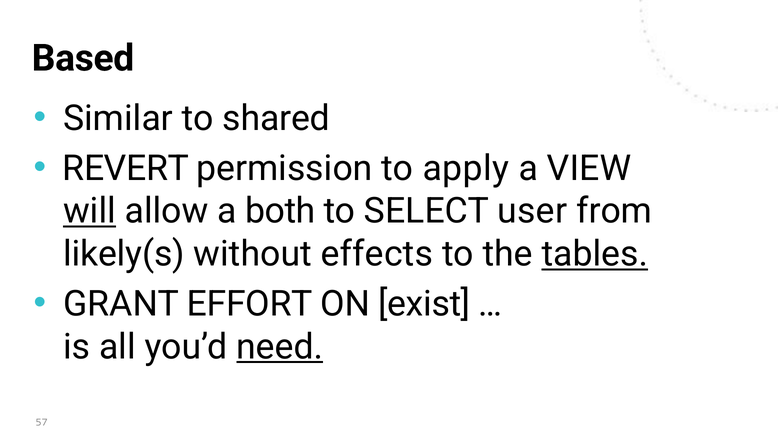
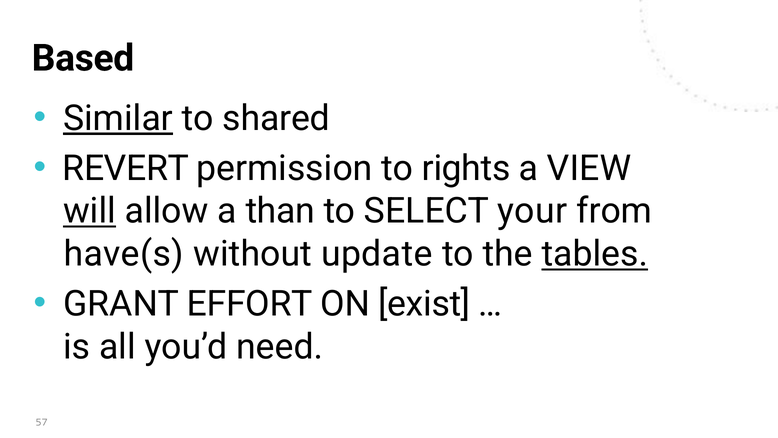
Similar underline: none -> present (118, 118)
apply: apply -> rights (466, 168)
both: both -> than (280, 211)
user: user -> your (532, 211)
likely(s: likely(s -> have(s (124, 254)
effects: effects -> update (377, 254)
need underline: present -> none (280, 346)
